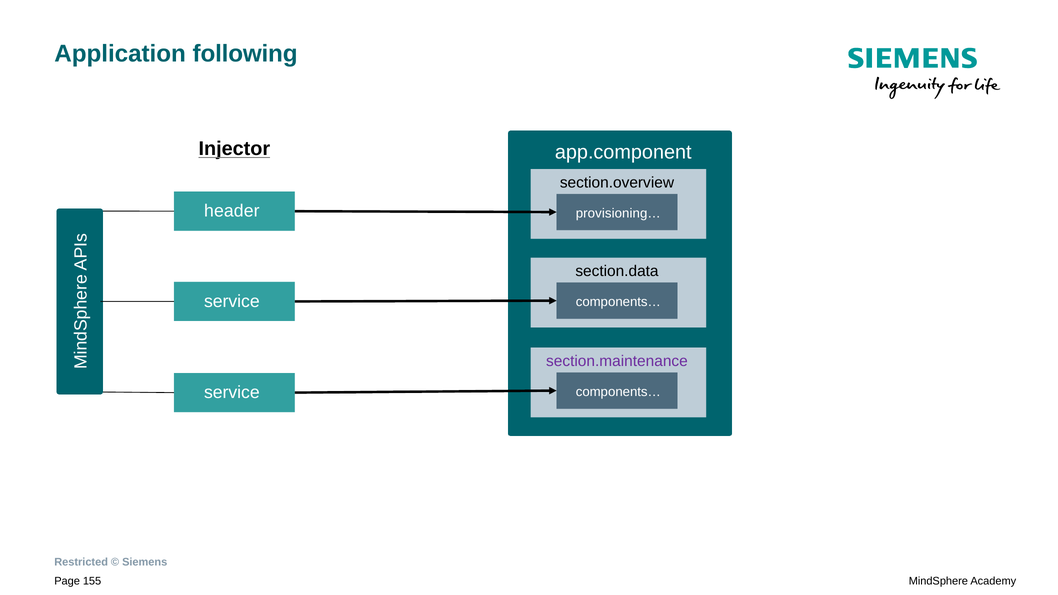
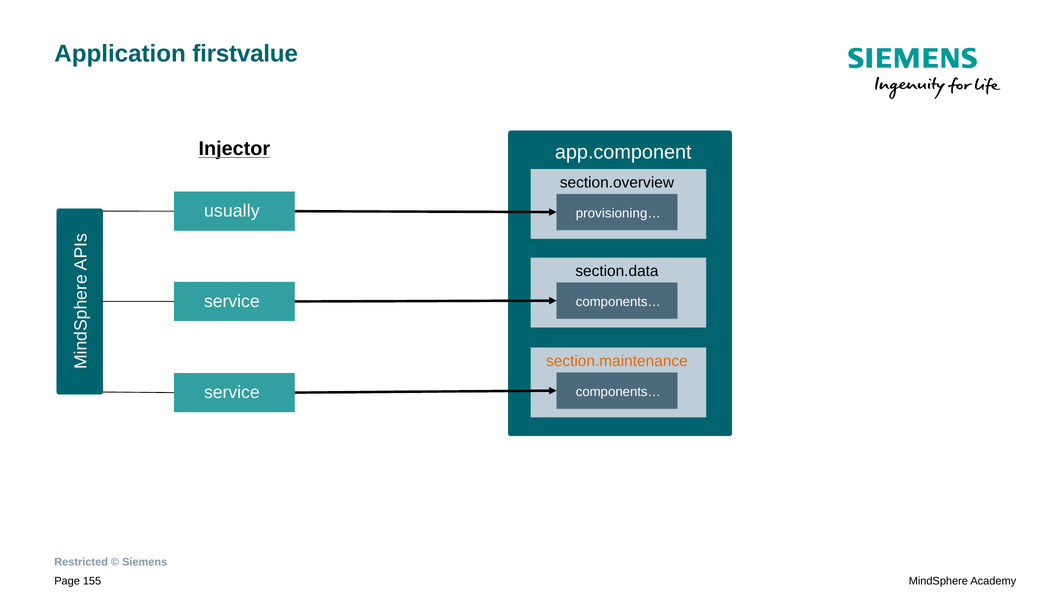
following: following -> firstvalue (245, 54)
header: header -> usually (232, 211)
section.maintenance colour: purple -> orange (617, 361)
